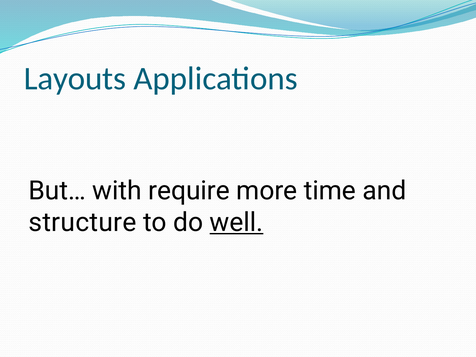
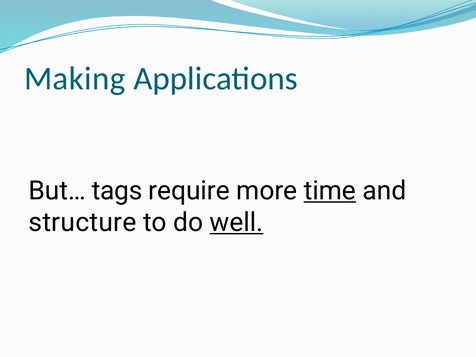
Layouts: Layouts -> Making (75, 79)
with: with -> tags (117, 191)
time underline: none -> present (330, 191)
